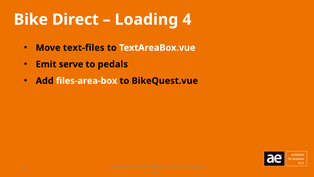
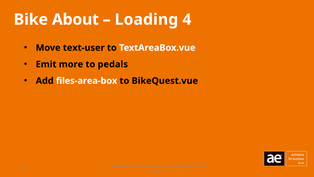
Direct: Direct -> About (75, 19)
text-files: text-files -> text-user (84, 48)
serve: serve -> more (71, 64)
